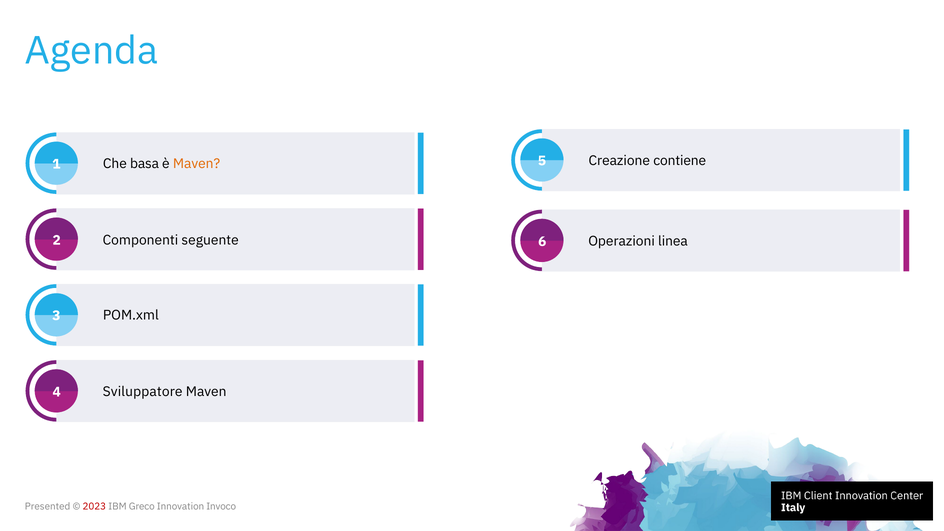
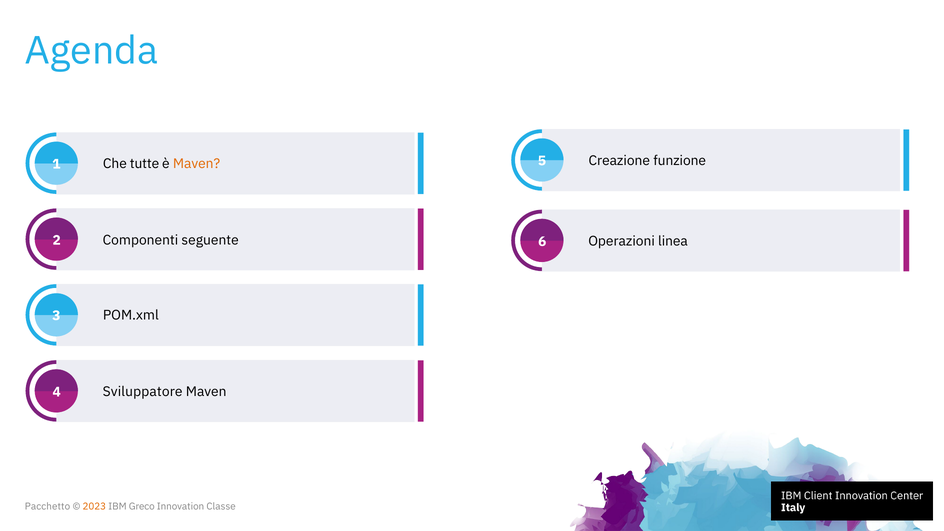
contiene: contiene -> funzione (680, 161)
basa: basa -> tutte (145, 164)
Presented: Presented -> Pacchetto (47, 507)
2023 colour: red -> orange (94, 507)
Invoco: Invoco -> Classe (221, 507)
